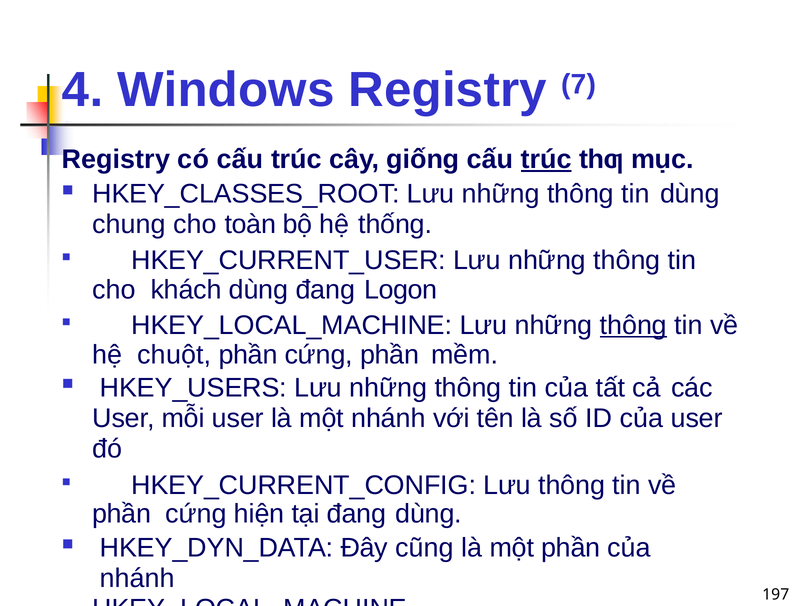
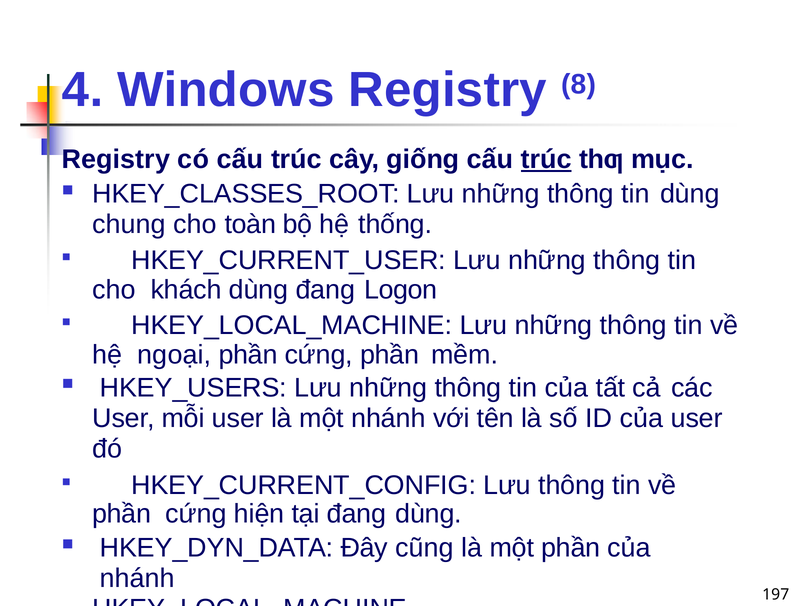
7: 7 -> 8 (579, 84)
thông underline: present -> none (633, 325)
chuột: chuột -> ngoại (174, 355)
